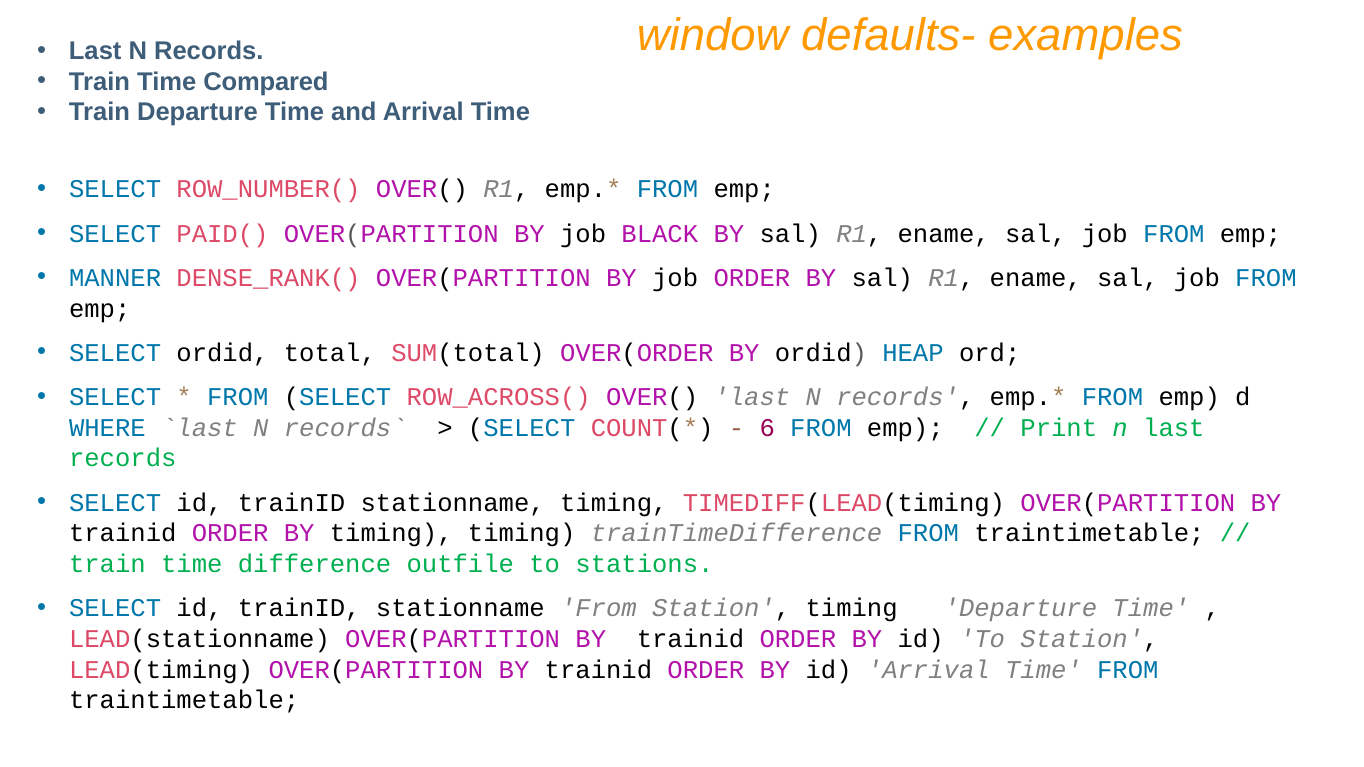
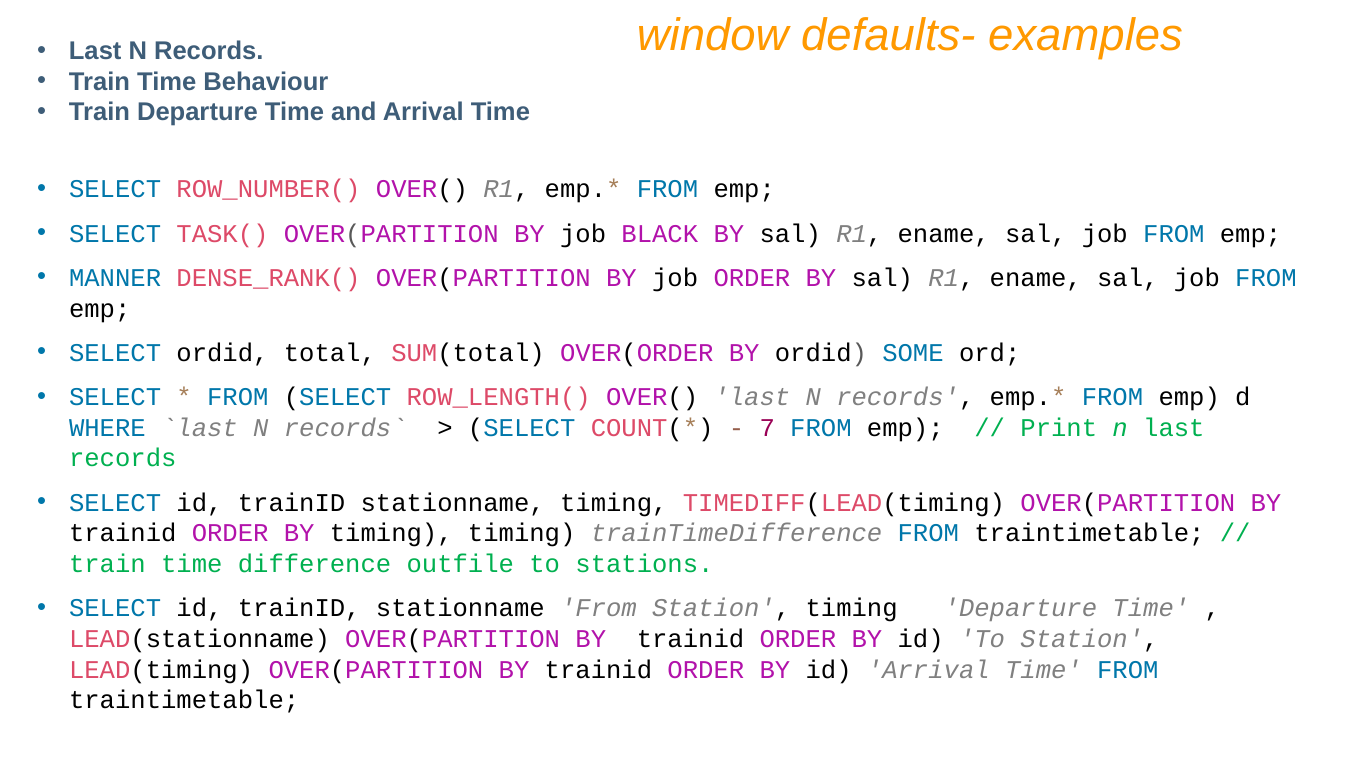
Compared: Compared -> Behaviour (266, 82)
PAID(: PAID( -> TASK( (222, 234)
HEAP: HEAP -> SOME (913, 353)
ROW_ACROSS(: ROW_ACROSS( -> ROW_LENGTH( (499, 397)
6: 6 -> 7 (767, 428)
